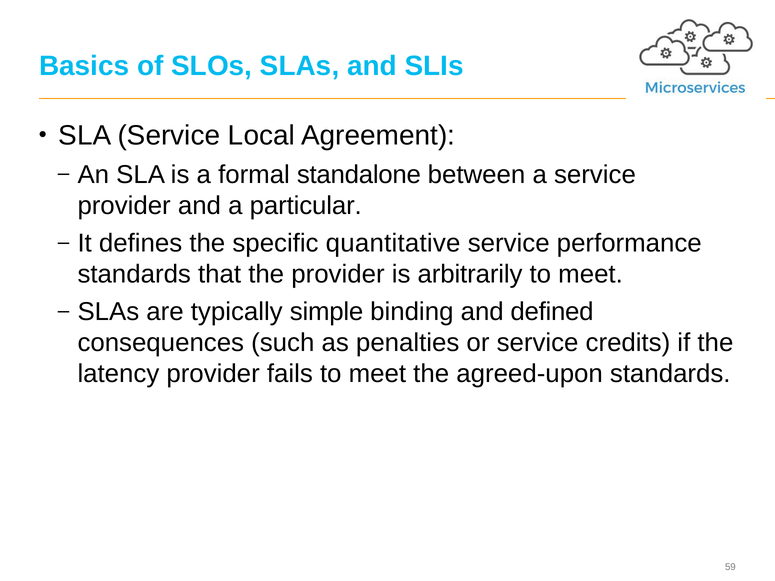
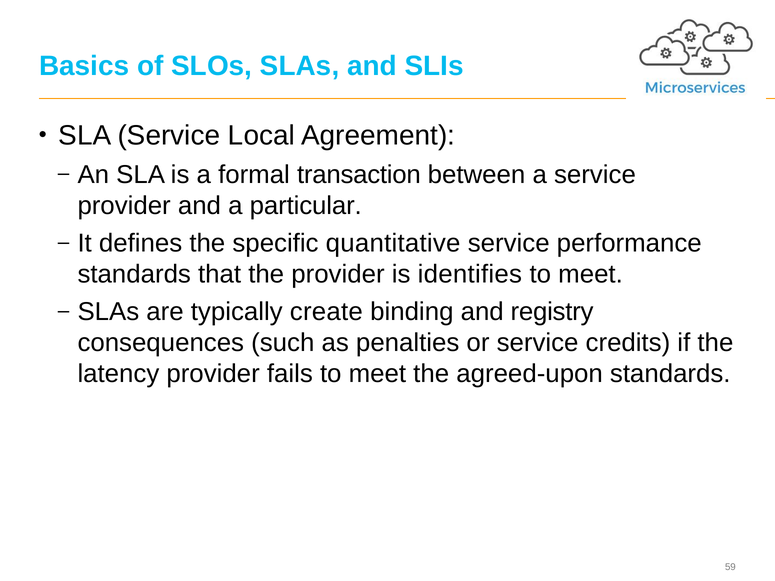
standalone: standalone -> transaction (359, 175)
arbitrarily: arbitrarily -> identifies (470, 274)
simple: simple -> create (326, 312)
defined: defined -> registry (552, 312)
